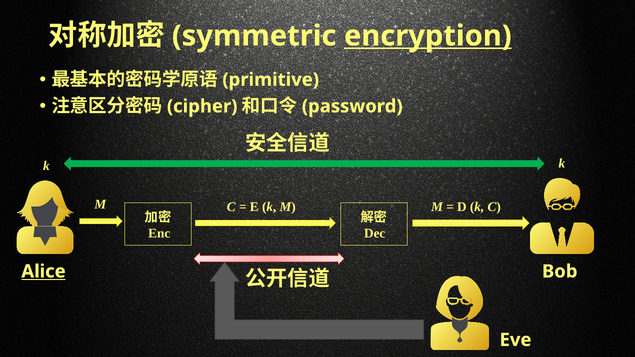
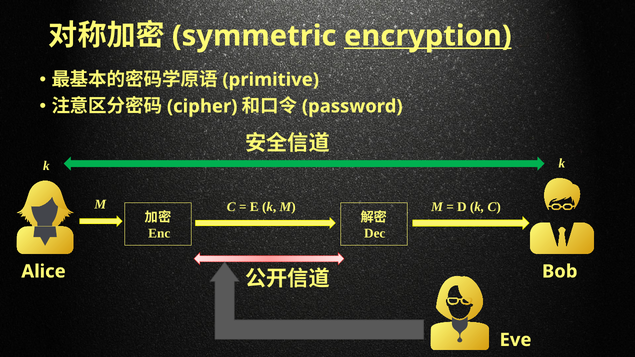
Alice underline: present -> none (44, 272)
